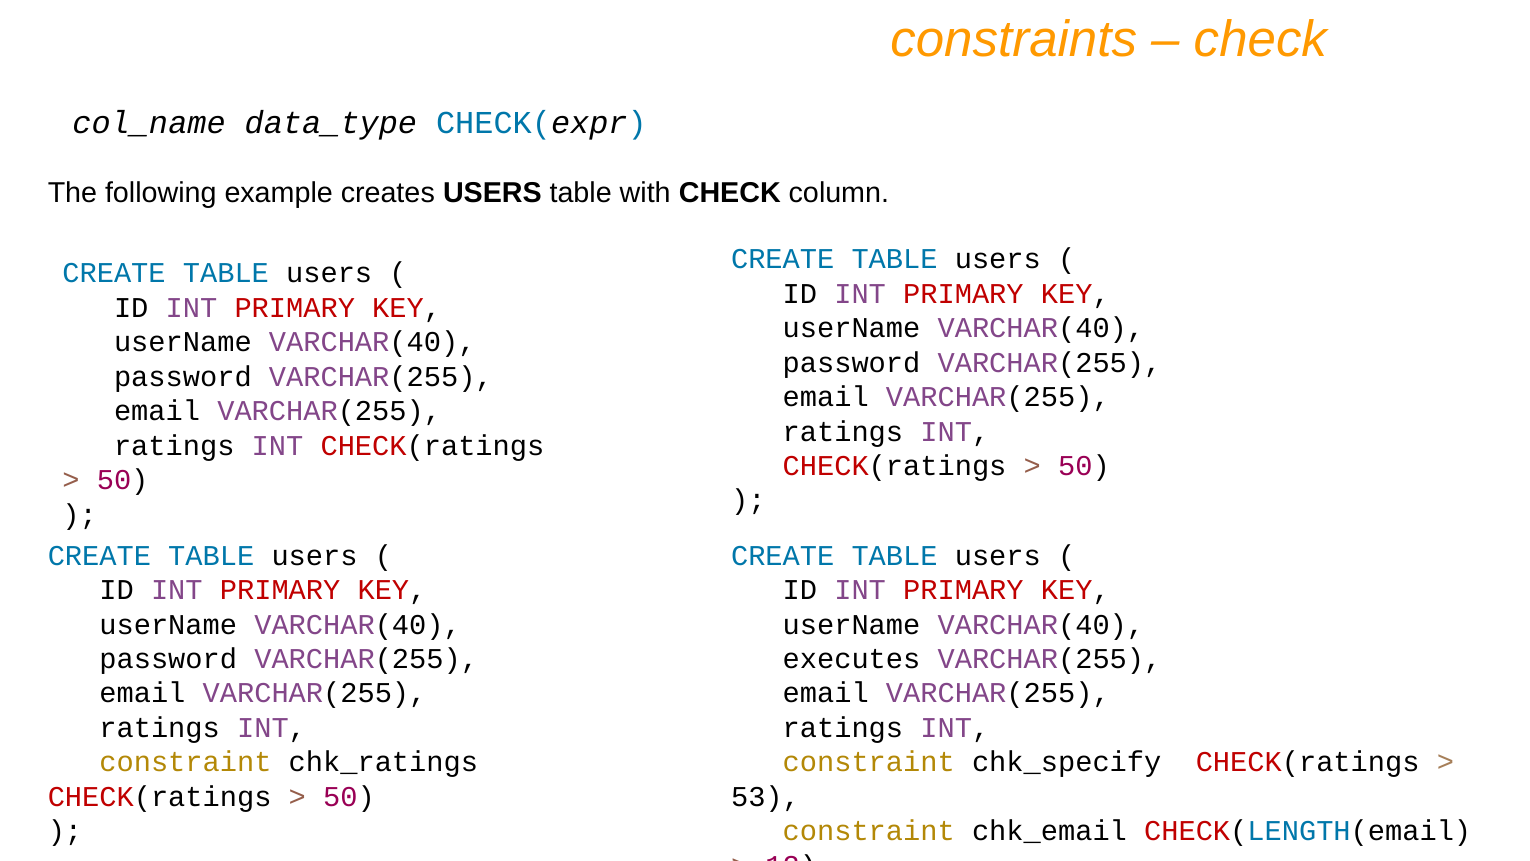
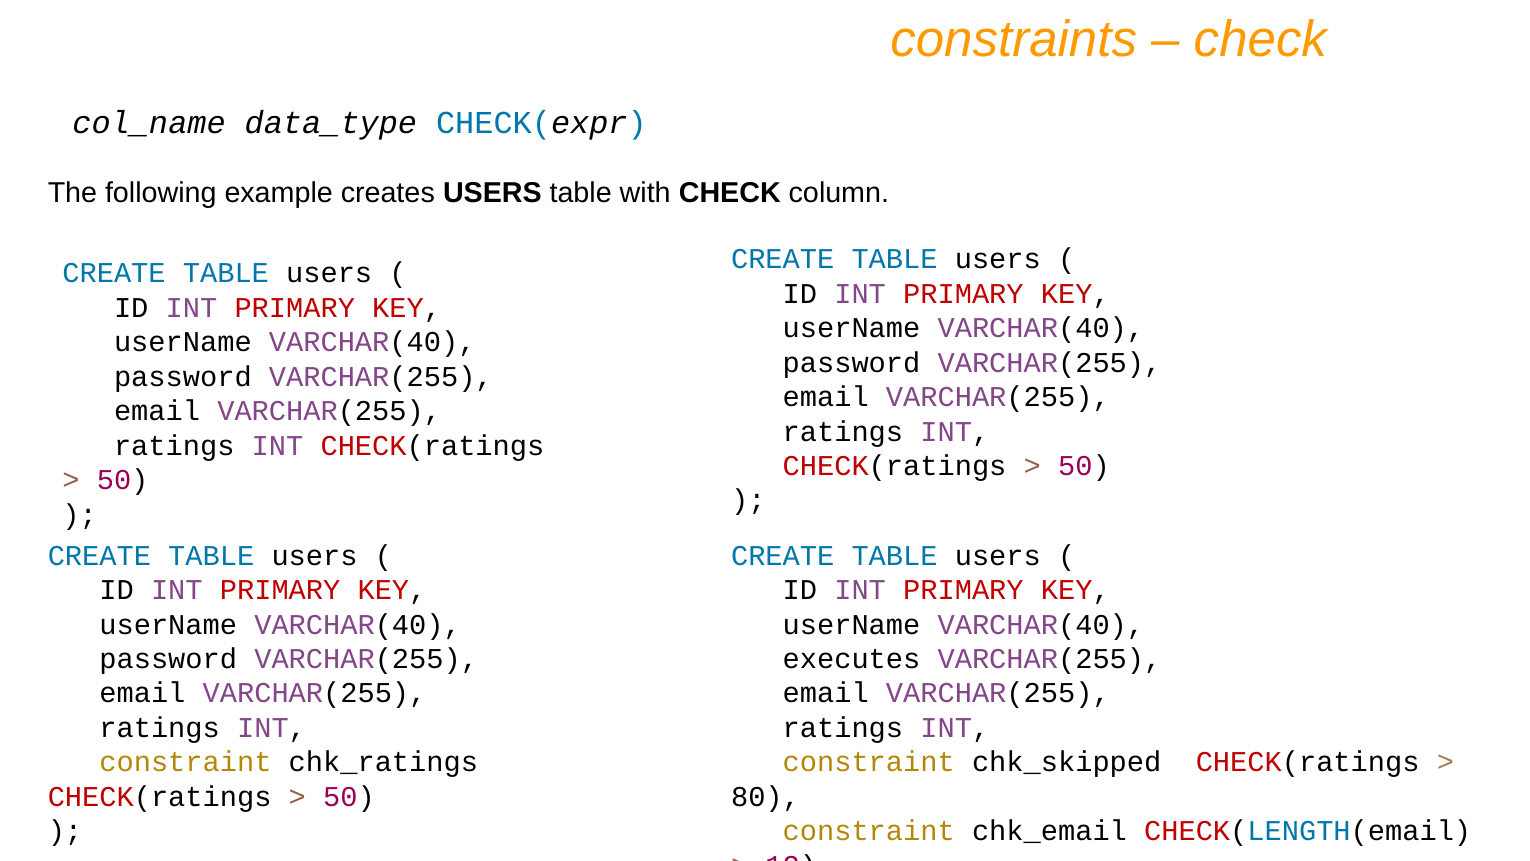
chk_specify: chk_specify -> chk_skipped (1067, 762)
53: 53 -> 80 (765, 796)
